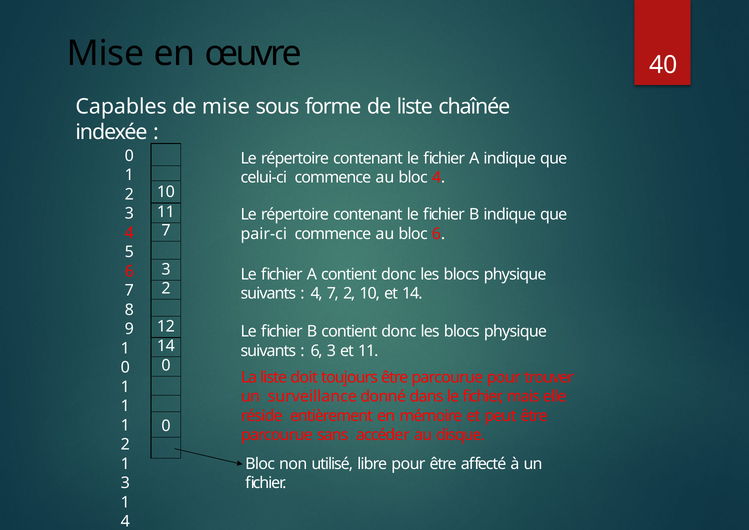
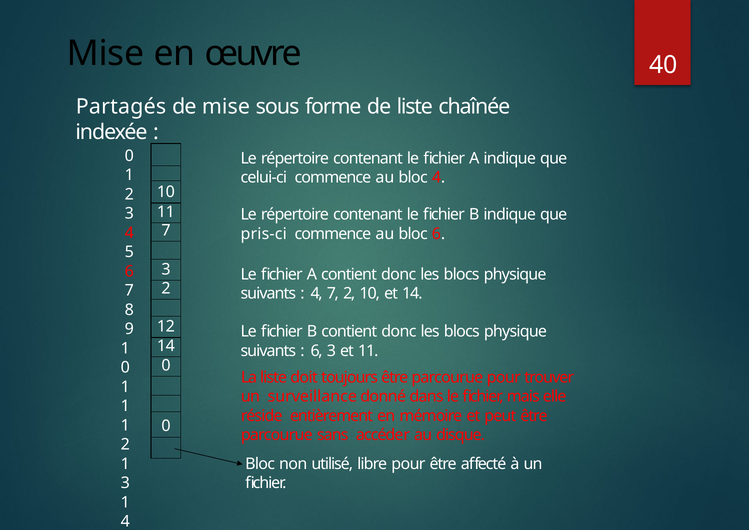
Capables: Capables -> Partagés (121, 107)
pair-ci: pair-ci -> pris-ci (264, 234)
